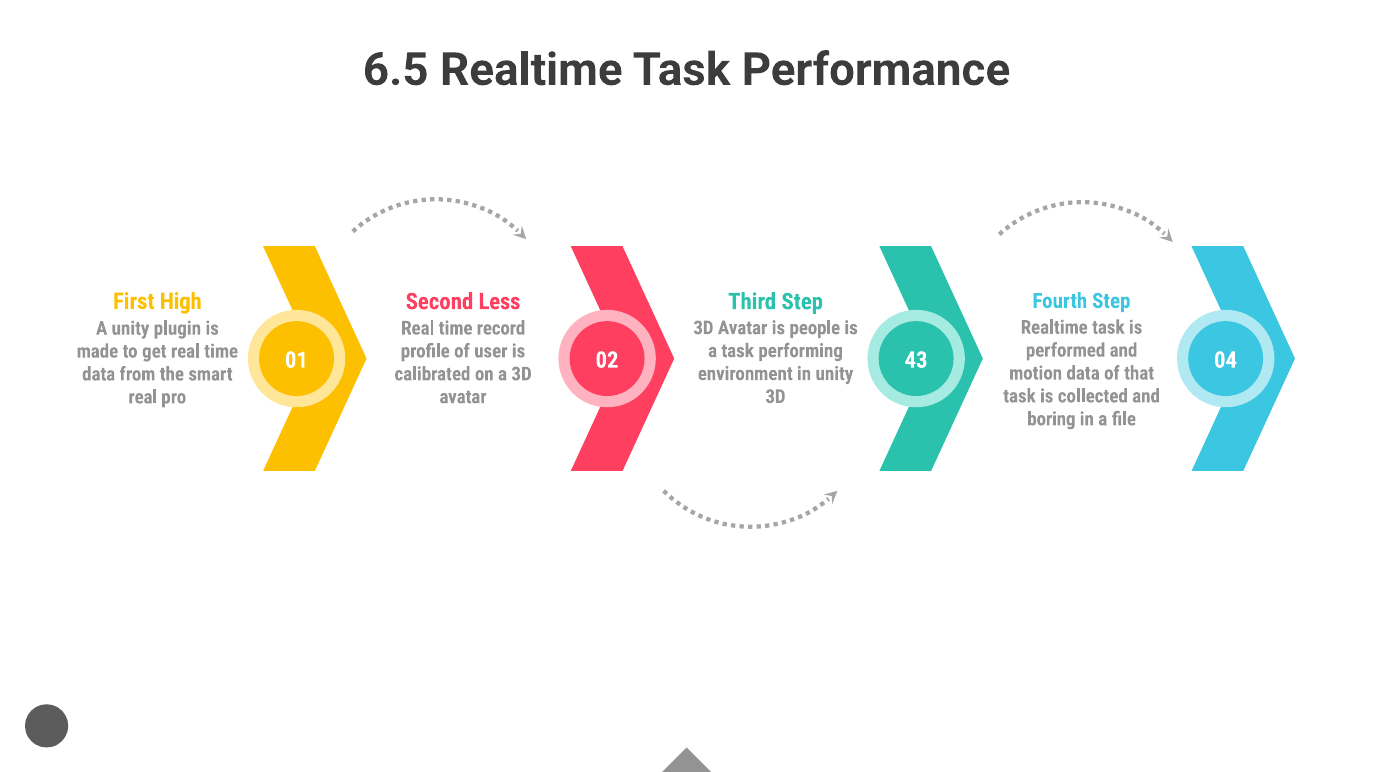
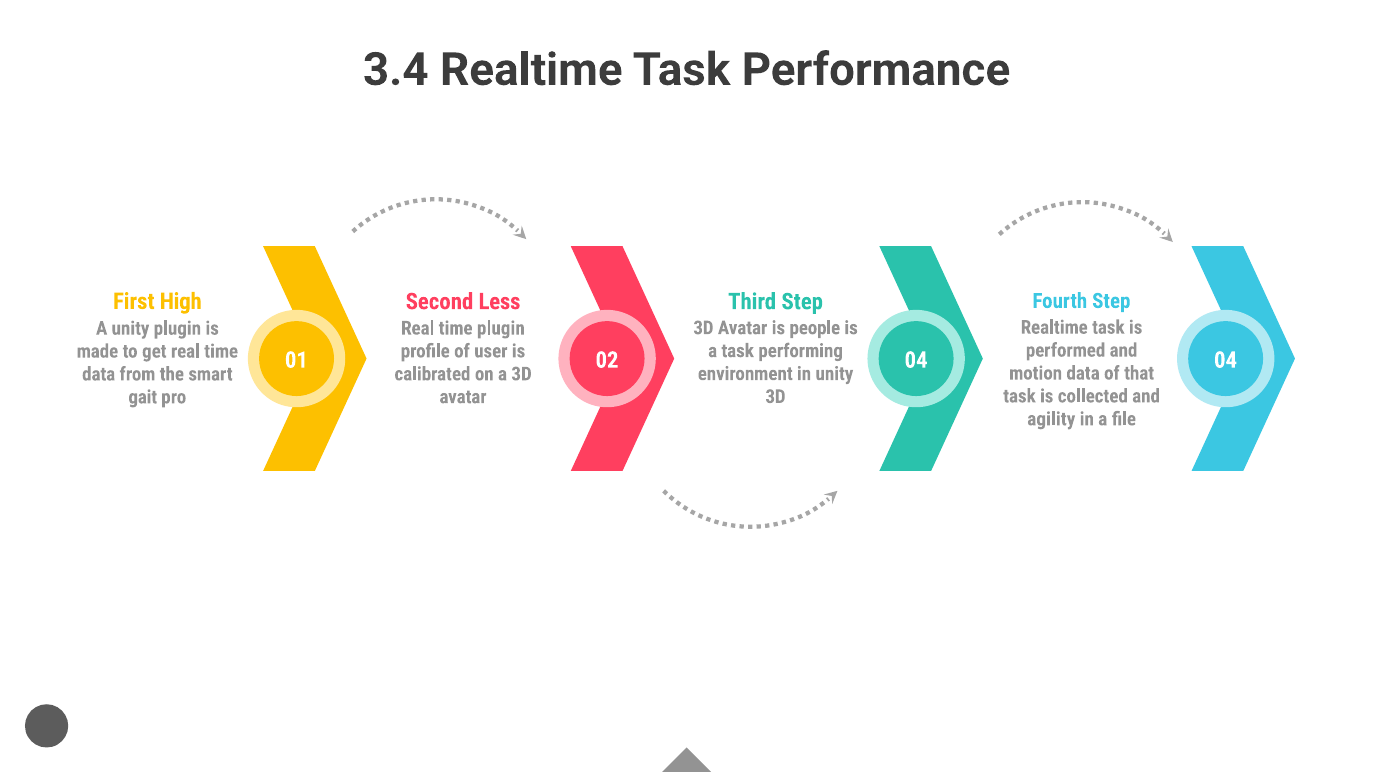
6.5: 6.5 -> 3.4 (396, 70)
time record: record -> plugin (501, 328)
02 43: 43 -> 04 (916, 360)
real: real -> gait (143, 397)
boring: boring -> agility (1051, 419)
